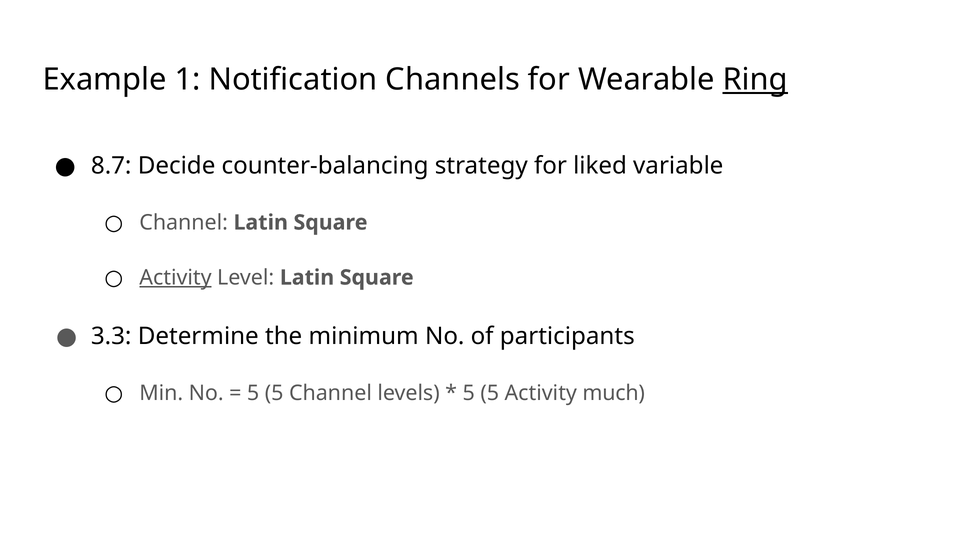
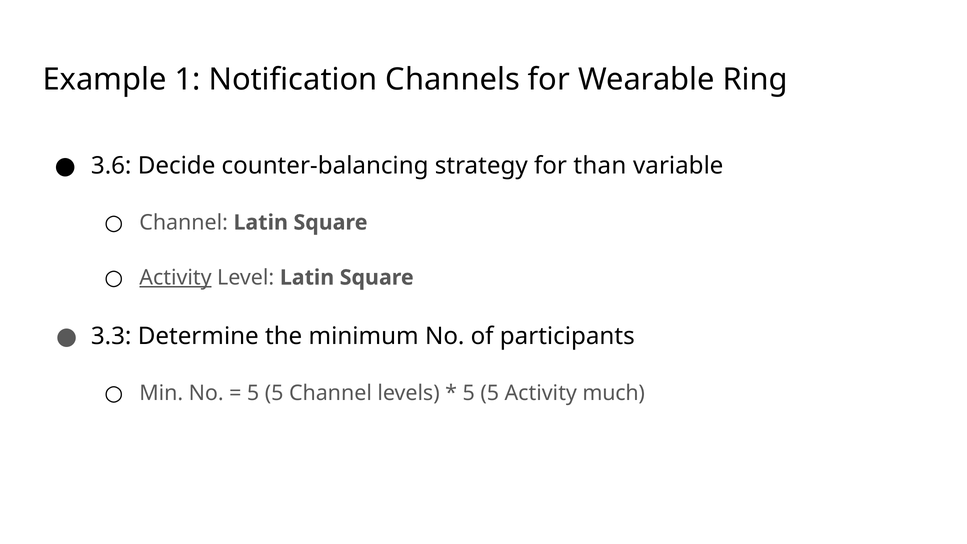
Ring underline: present -> none (755, 80)
8.7: 8.7 -> 3.6 (111, 166)
liked: liked -> than (600, 166)
